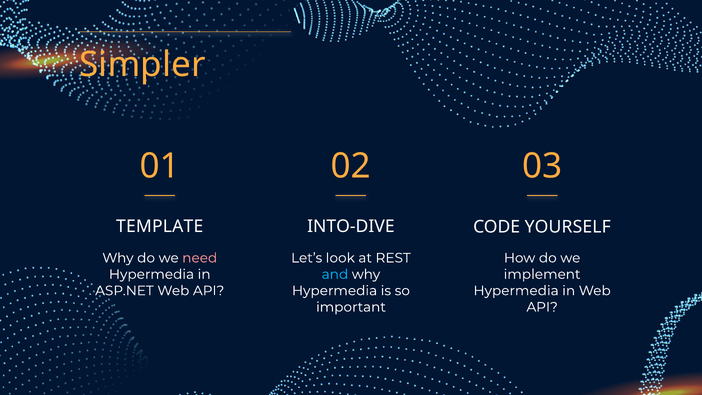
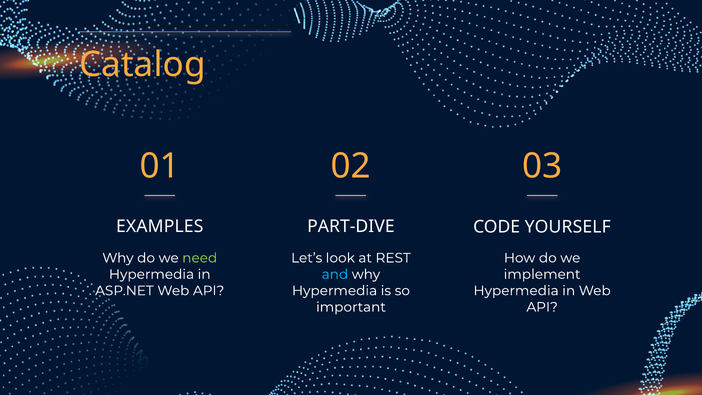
Simpler: Simpler -> Catalog (142, 65)
TEMPLATE: TEMPLATE -> EXAMPLES (160, 227)
INTO-DIVE: INTO-DIVE -> PART-DIVE (351, 227)
need colour: pink -> light green (200, 258)
